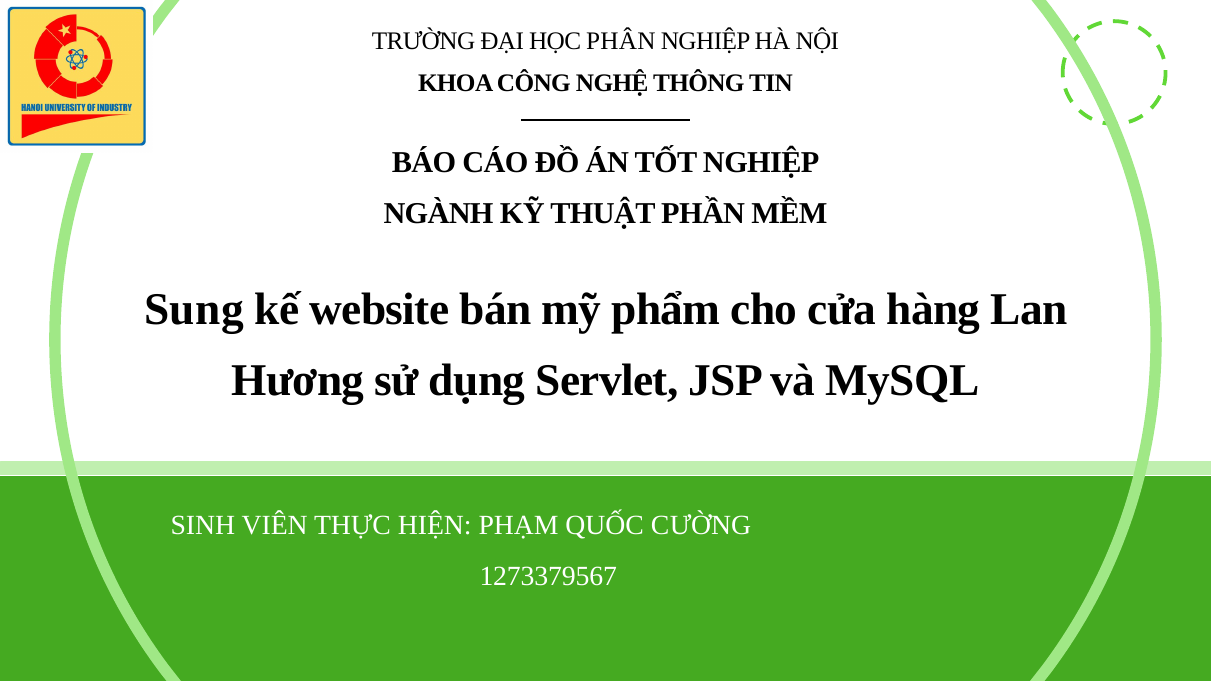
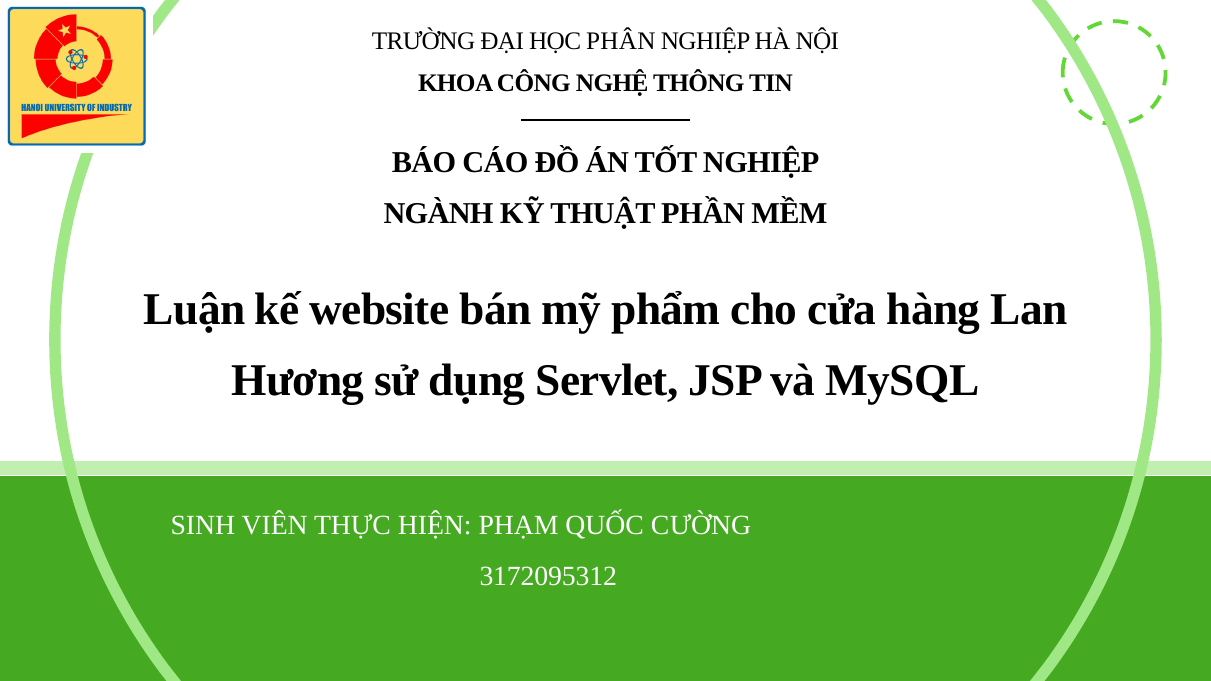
Sung: Sung -> Luận (195, 310)
1273379567: 1273379567 -> 3172095312 (548, 576)
